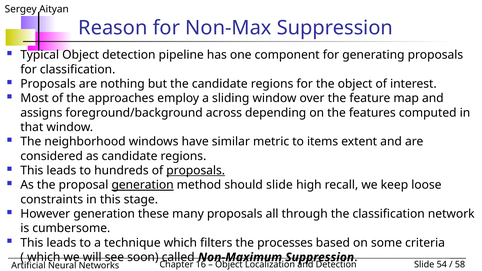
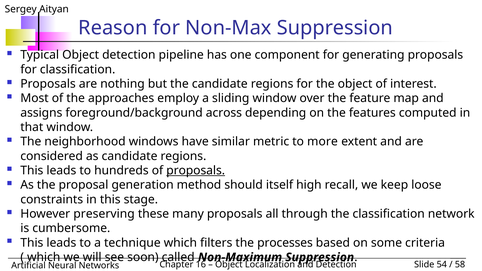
items: items -> more (322, 142)
generation underline: present -> none (143, 185)
should slide: slide -> itself (280, 185)
However generation: generation -> preserving (104, 214)
